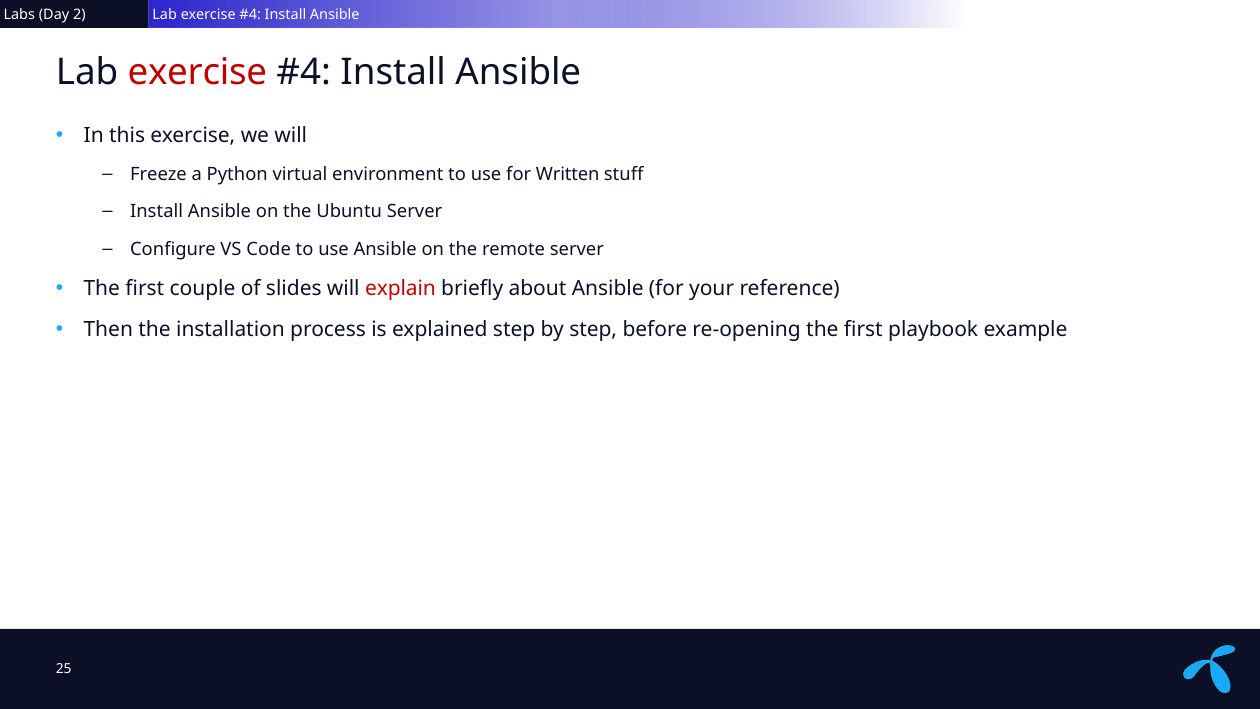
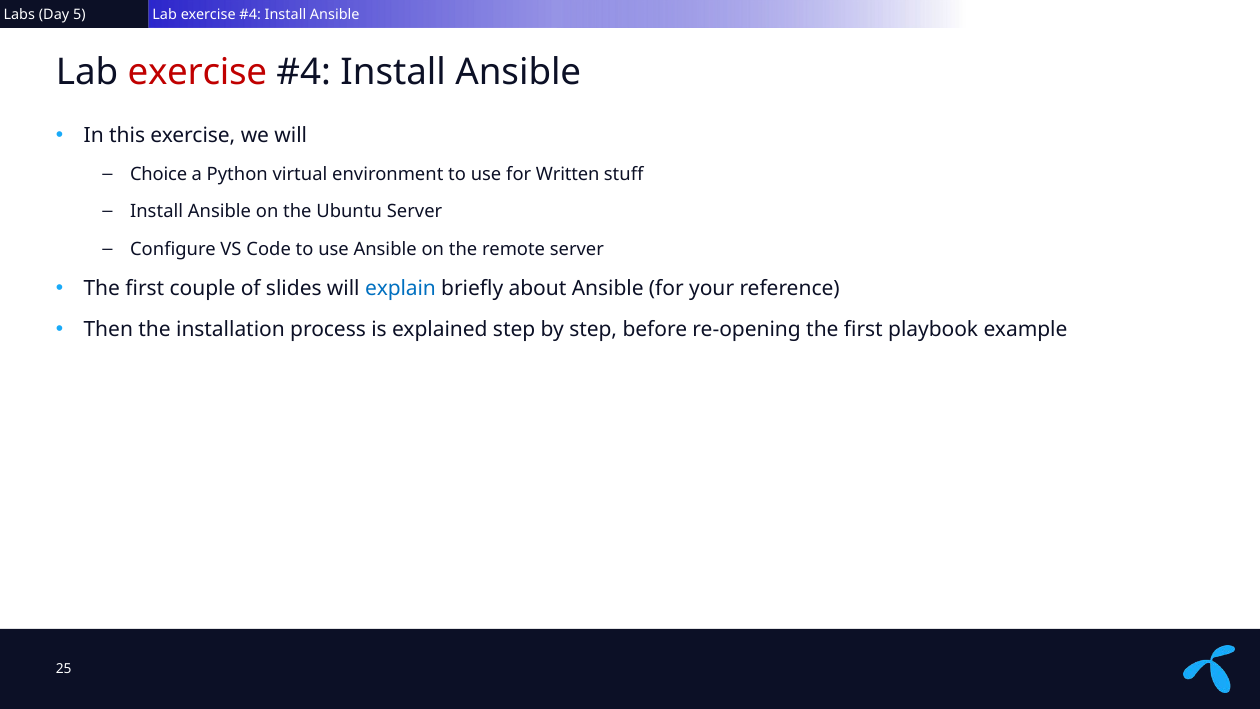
2: 2 -> 5 (79, 15)
Freeze: Freeze -> Choice (159, 174)
explain colour: red -> blue (400, 289)
